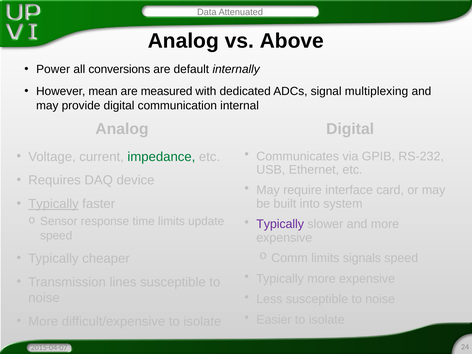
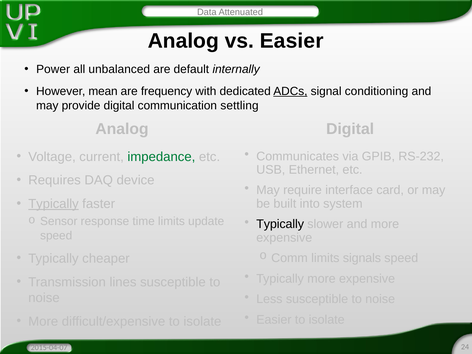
vs Above: Above -> Easier (292, 41)
conversions: conversions -> unbalanced (119, 69)
measured: measured -> frequency (167, 91)
ADCs underline: none -> present (290, 91)
multiplexing: multiplexing -> conditioning (377, 91)
internal: internal -> settling (239, 105)
Typically colour: purple -> black (280, 224)
